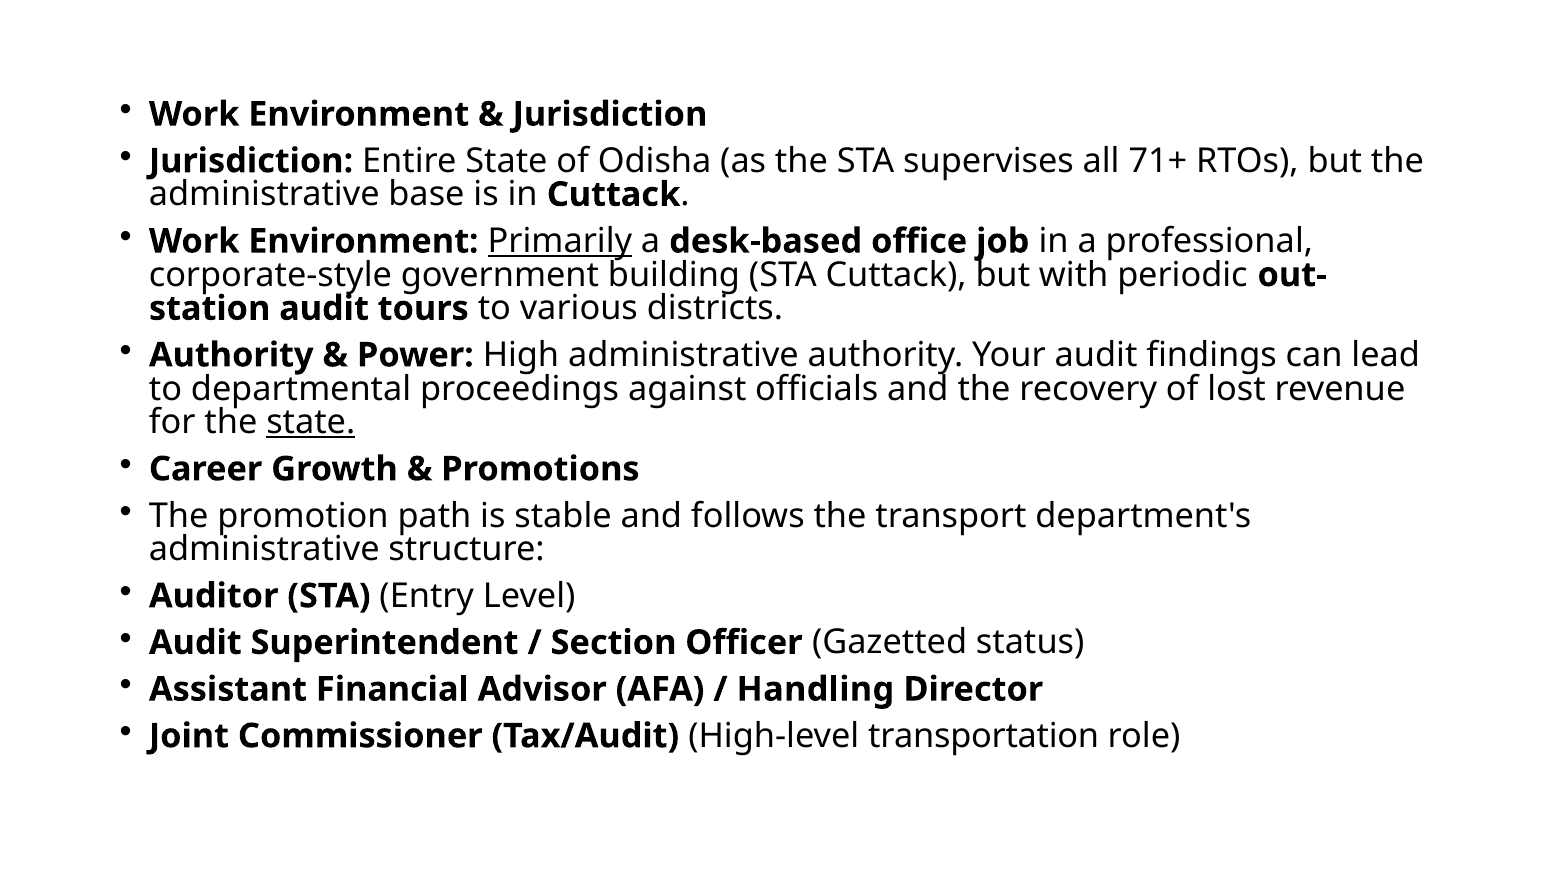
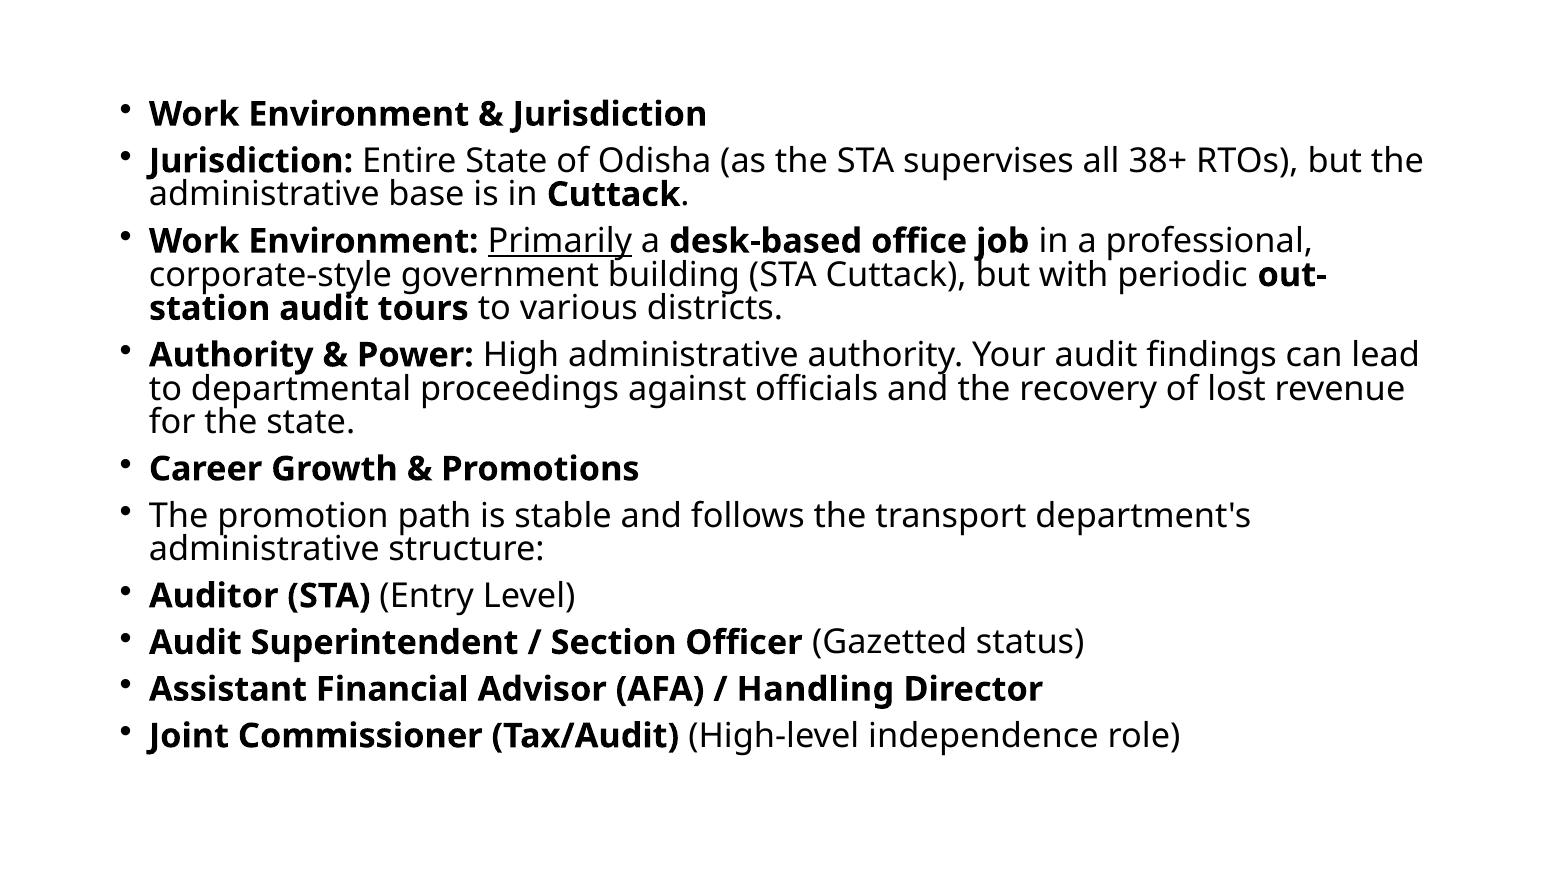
71+: 71+ -> 38+ (1158, 161)
state underline: present -> none (311, 422)
transportation: transportation -> independence (983, 736)
